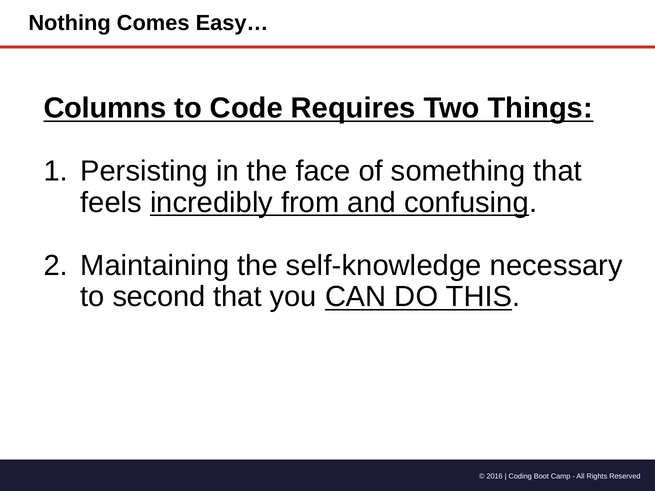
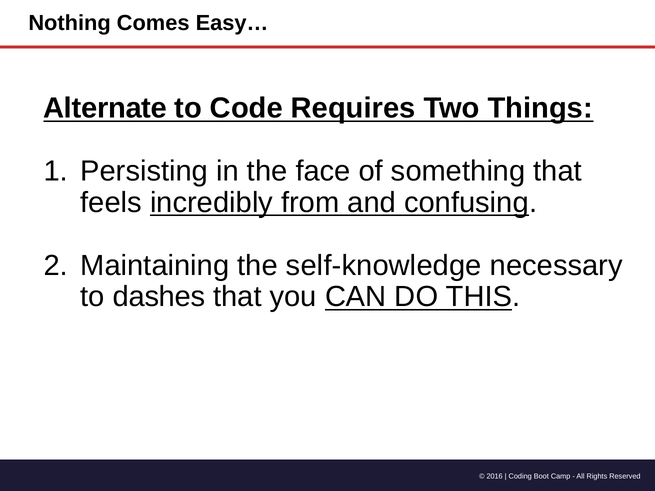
Columns: Columns -> Alternate (105, 108)
second: second -> dashes (159, 297)
